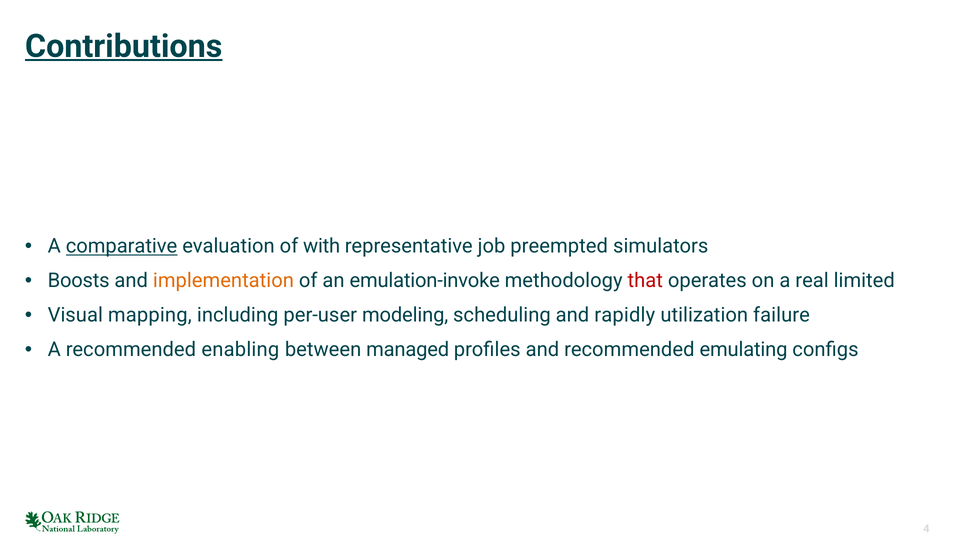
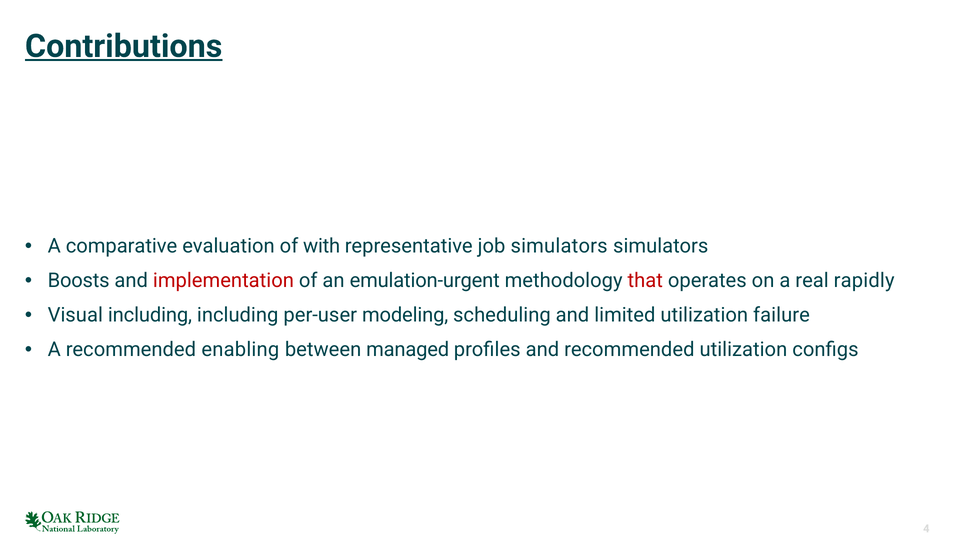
comparative underline: present -> none (122, 246)
job preempted: preempted -> simulators (559, 246)
implementation colour: orange -> red (223, 280)
emulation-invoke: emulation-invoke -> emulation-urgent (425, 280)
limited: limited -> rapidly (864, 280)
Visual mapping: mapping -> including (150, 315)
rapidly: rapidly -> limited (625, 315)
recommended emulating: emulating -> utilization (743, 349)
